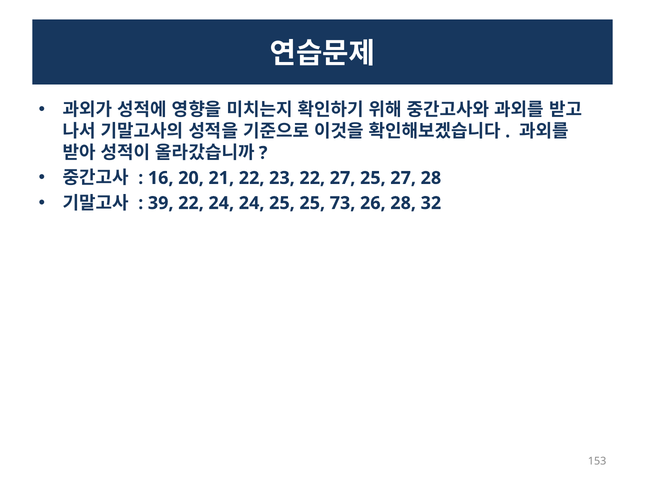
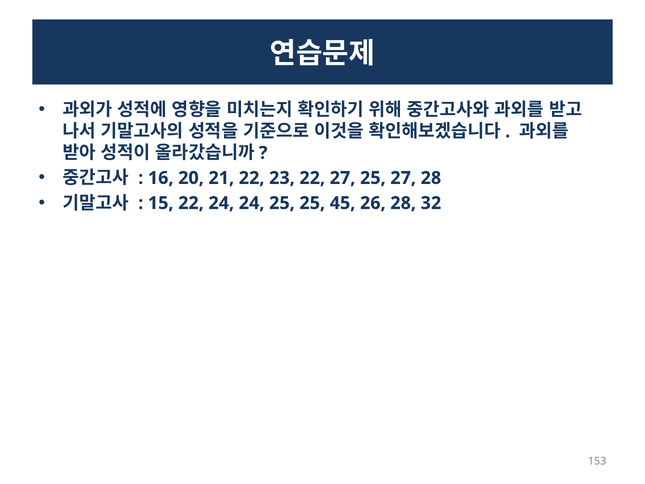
39: 39 -> 15 (161, 203)
73: 73 -> 45 (343, 203)
